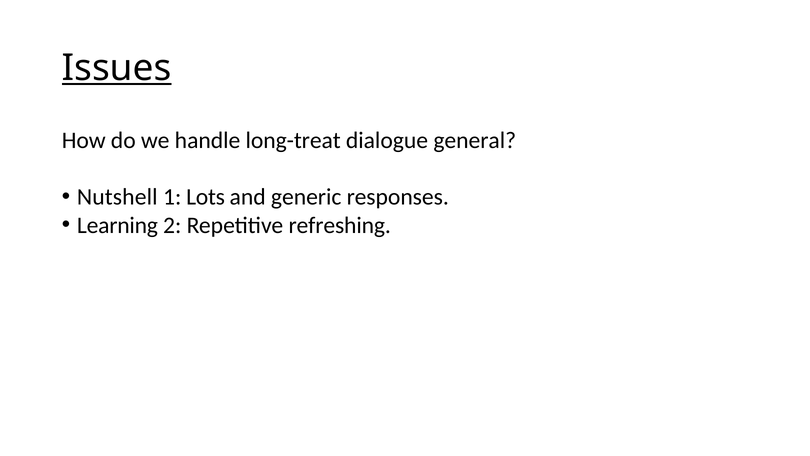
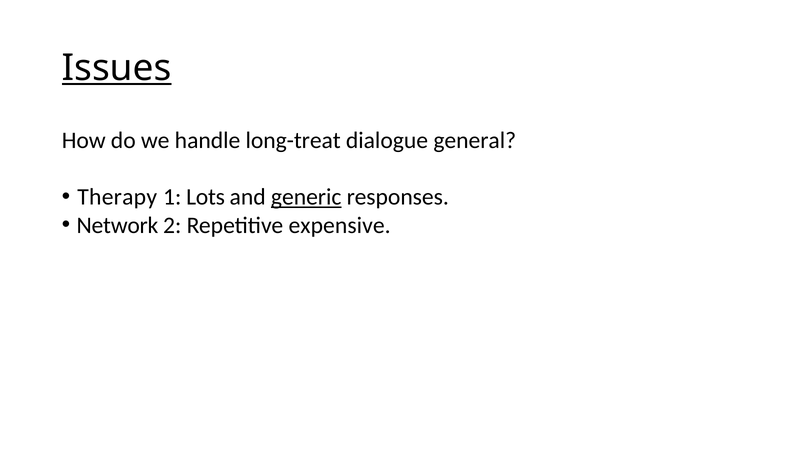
Nutshell: Nutshell -> Therapy (117, 197)
generic underline: none -> present (306, 197)
Learning: Learning -> Network (117, 225)
refreshing: refreshing -> expensive (340, 225)
